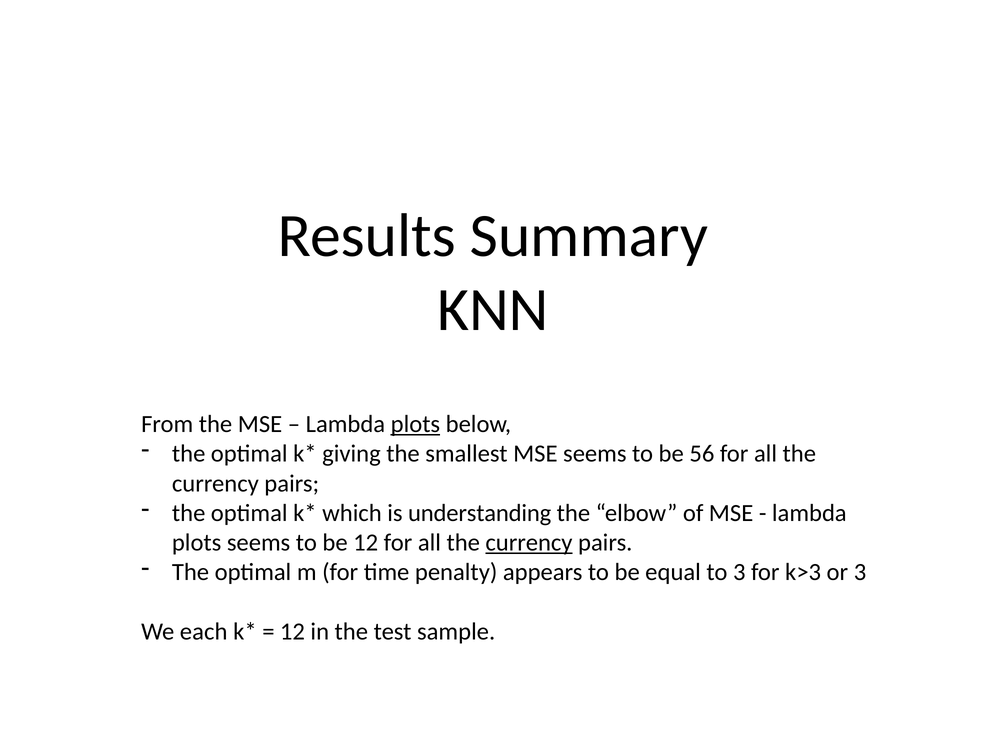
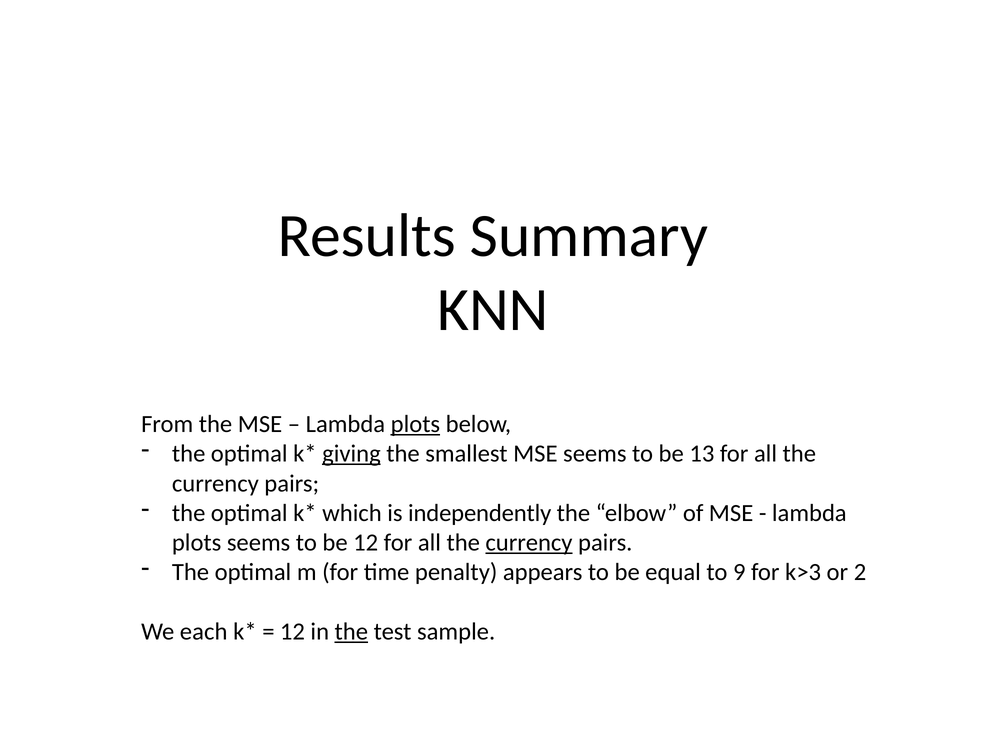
giving underline: none -> present (351, 454)
56: 56 -> 13 (702, 454)
understanding: understanding -> independently (480, 513)
to 3: 3 -> 9 (739, 572)
or 3: 3 -> 2 (860, 572)
the underline: none -> present (351, 631)
